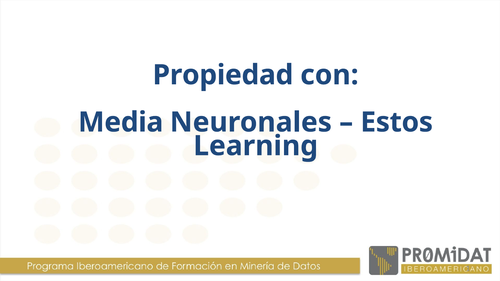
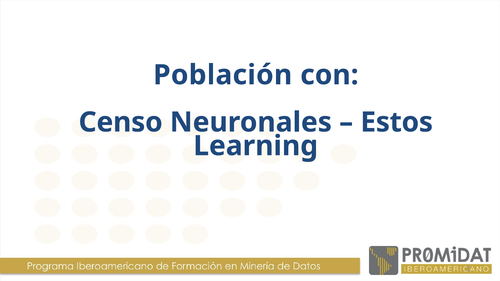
Propiedad: Propiedad -> Población (223, 75)
Media: Media -> Censo (121, 122)
